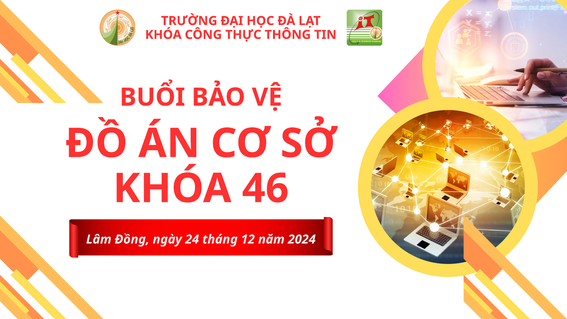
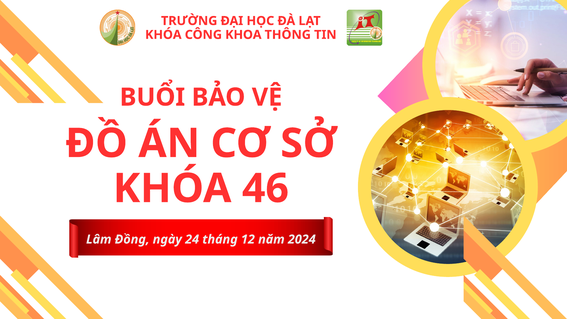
THỰC: THỰC -> KHOA (243, 35)
